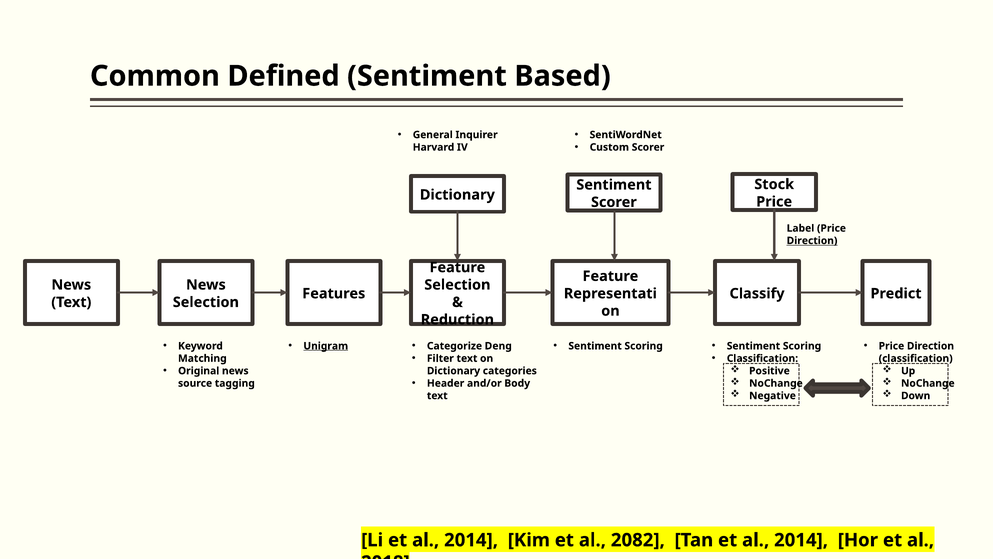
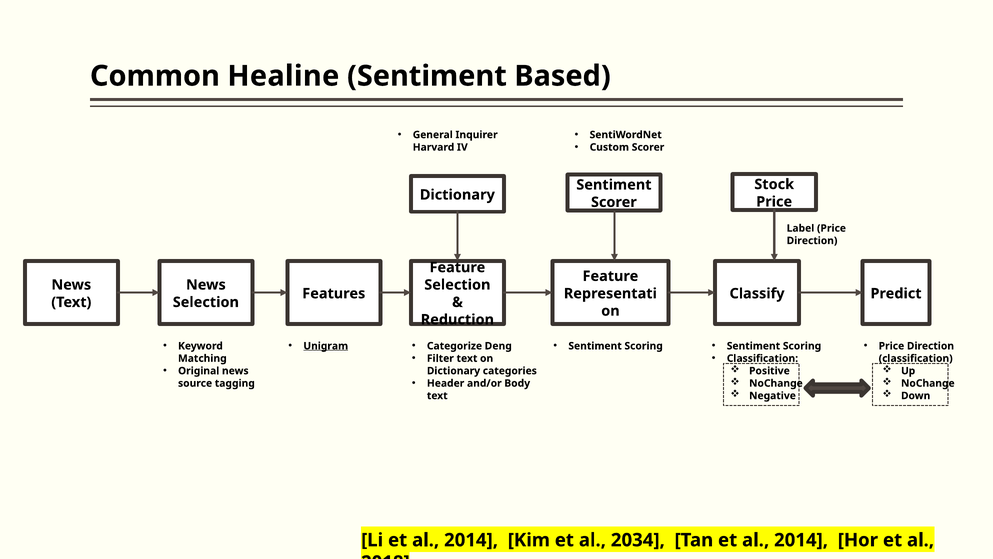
Defined: Defined -> Healine (283, 76)
Direction underline: present -> none (812, 241)
2082: 2082 -> 2034 (638, 540)
